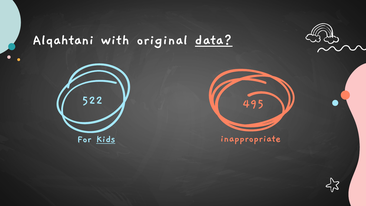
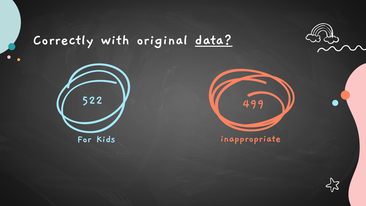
Alqahtani: Alqahtani -> Correctly (63, 39)
495: 495 -> 499 (253, 103)
Kids underline: present -> none (106, 139)
